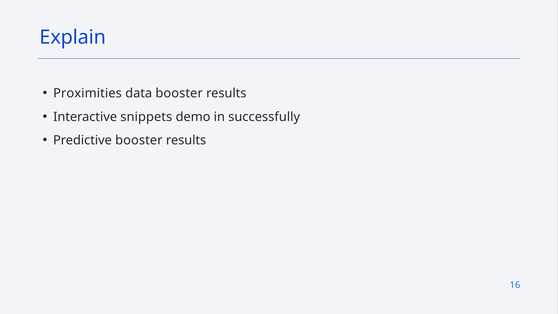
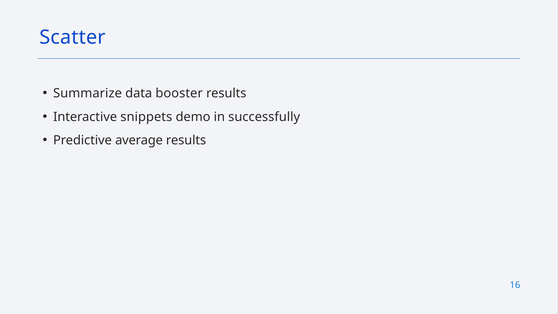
Explain: Explain -> Scatter (73, 37)
Proximities: Proximities -> Summarize (88, 93)
Predictive booster: booster -> average (139, 140)
